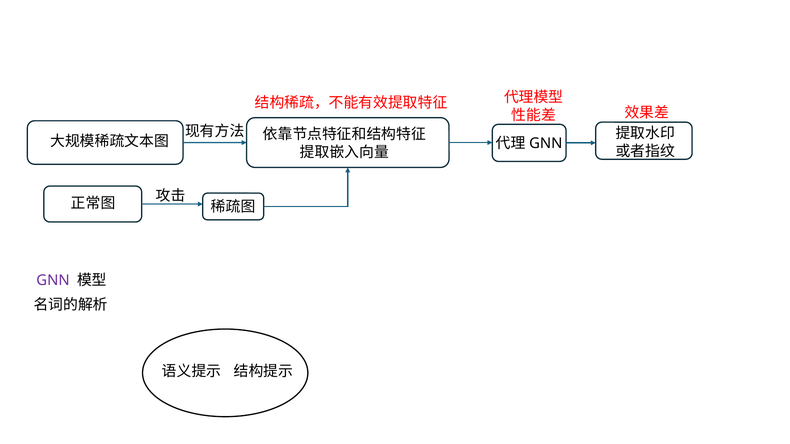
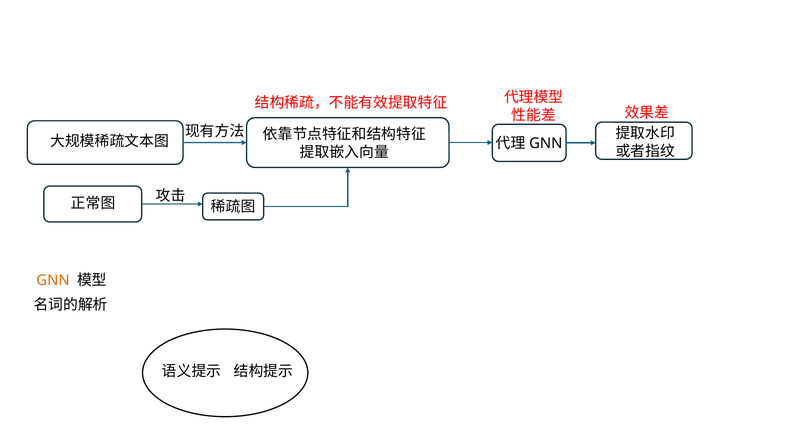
GNN colour: purple -> orange (53, 281)
